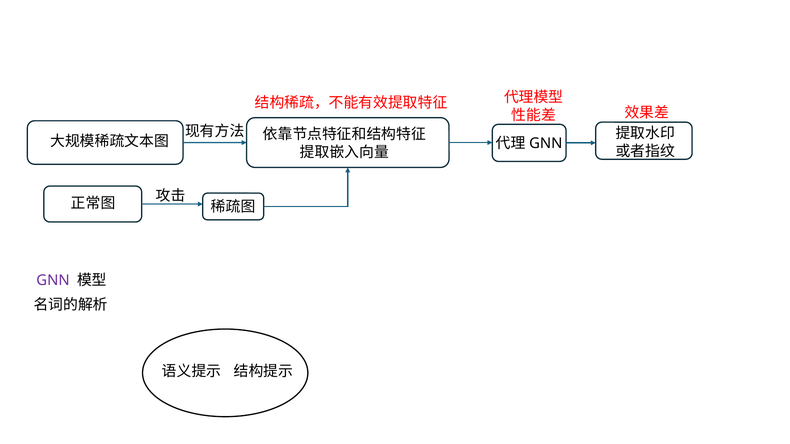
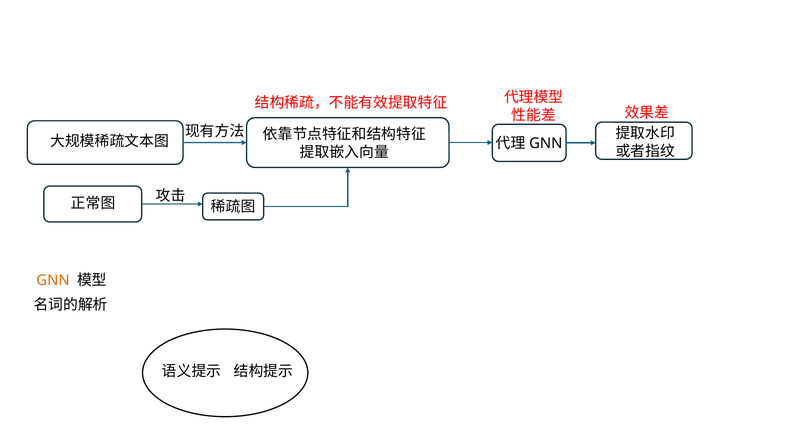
GNN colour: purple -> orange (53, 281)
